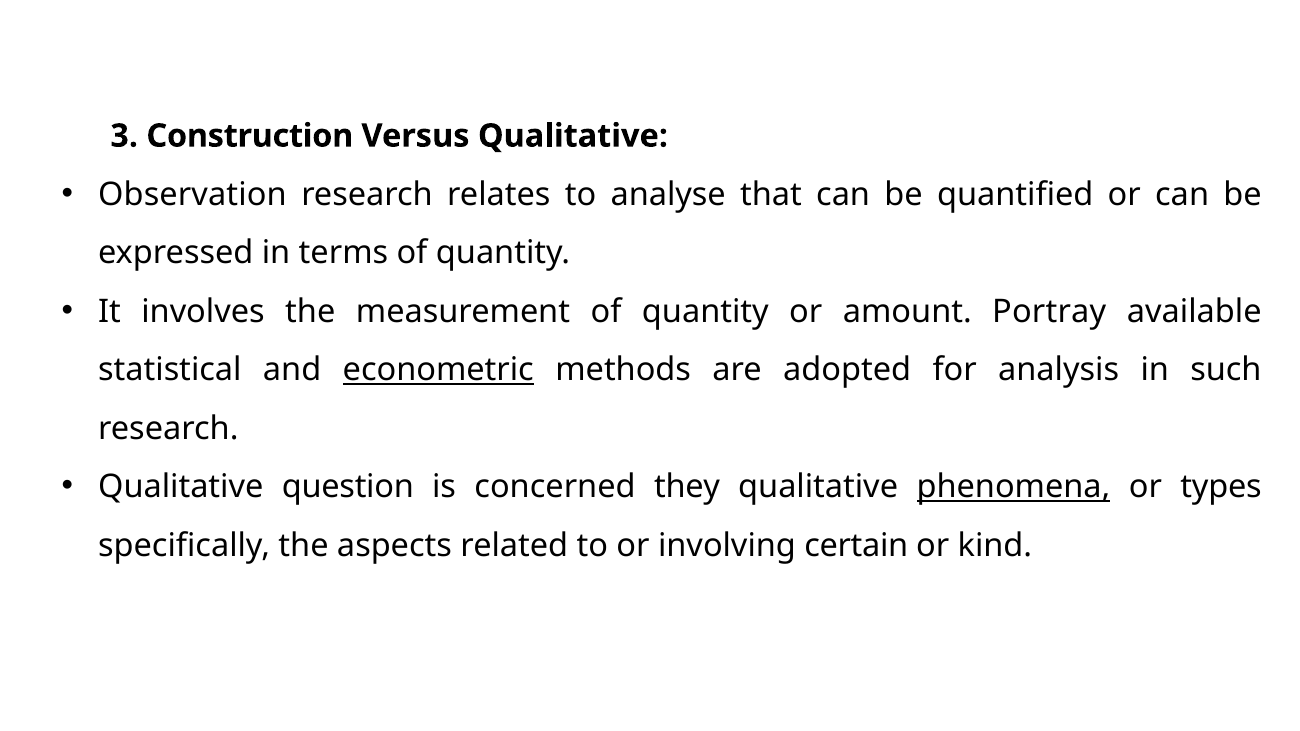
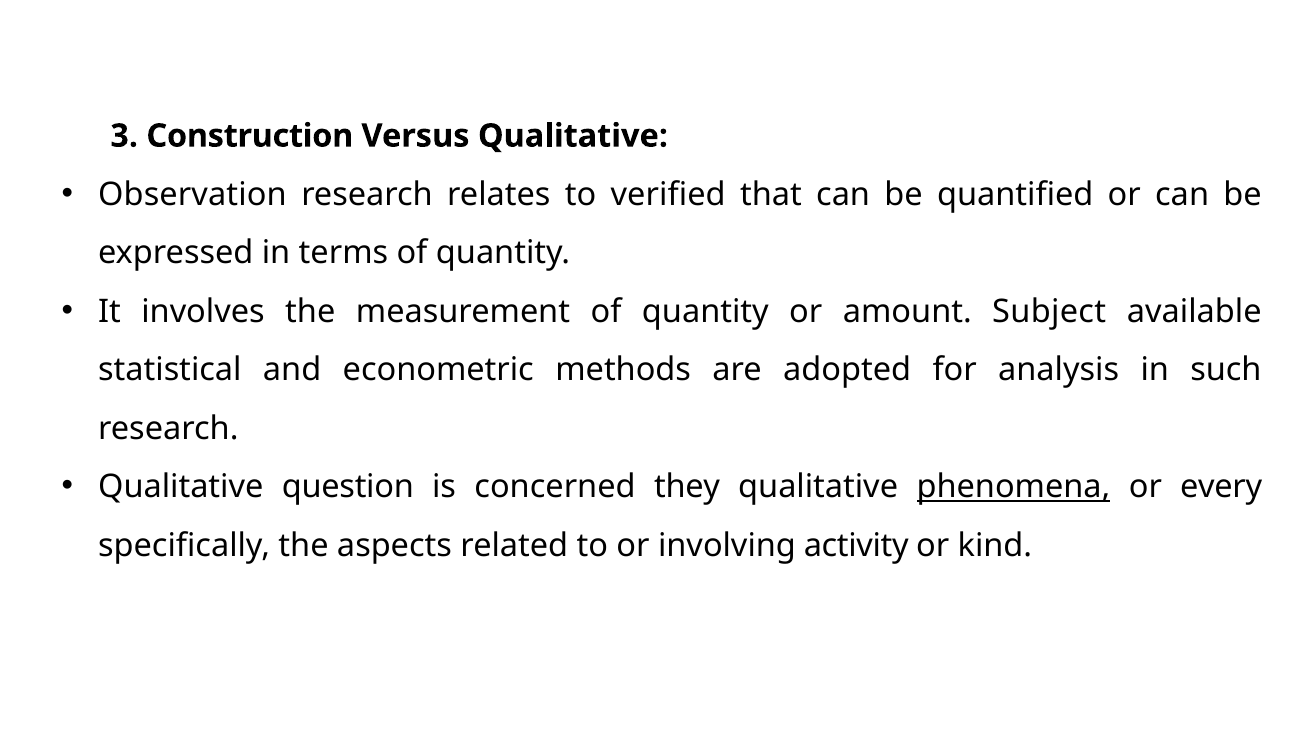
analyse: analyse -> verified (668, 194)
Portray: Portray -> Subject (1049, 311)
econometric underline: present -> none (438, 370)
types: types -> every (1221, 487)
certain: certain -> activity (856, 545)
